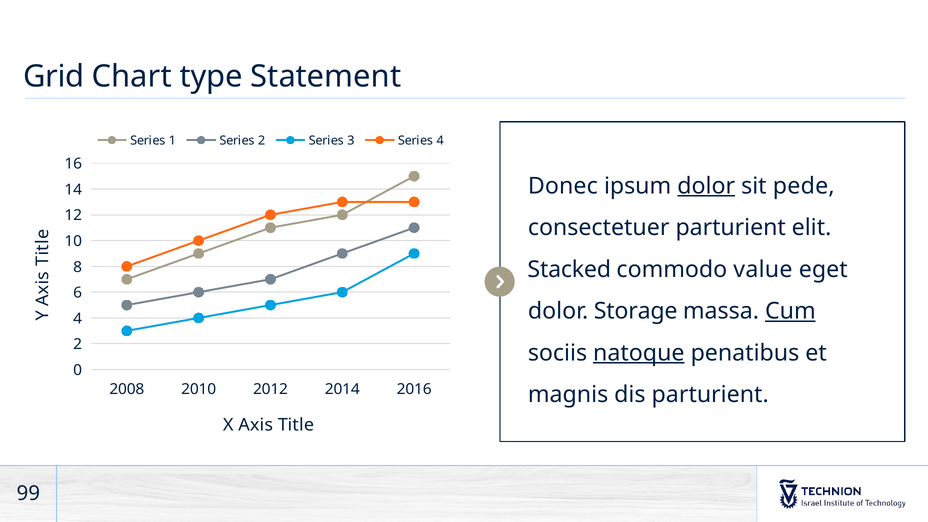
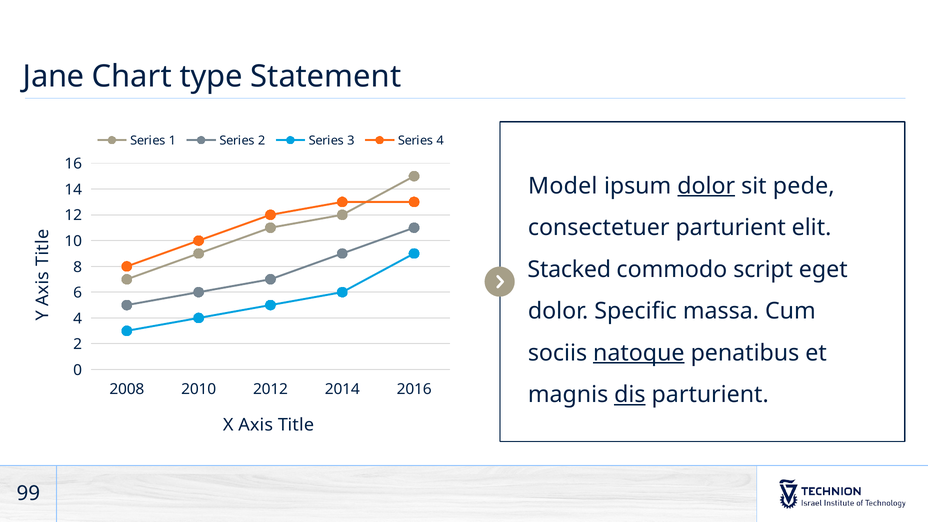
Grid: Grid -> Jane (54, 76)
Donec: Donec -> Model (563, 186)
value: value -> script (763, 269)
Storage: Storage -> Specific (636, 311)
Cum underline: present -> none (790, 311)
dis underline: none -> present (630, 395)
